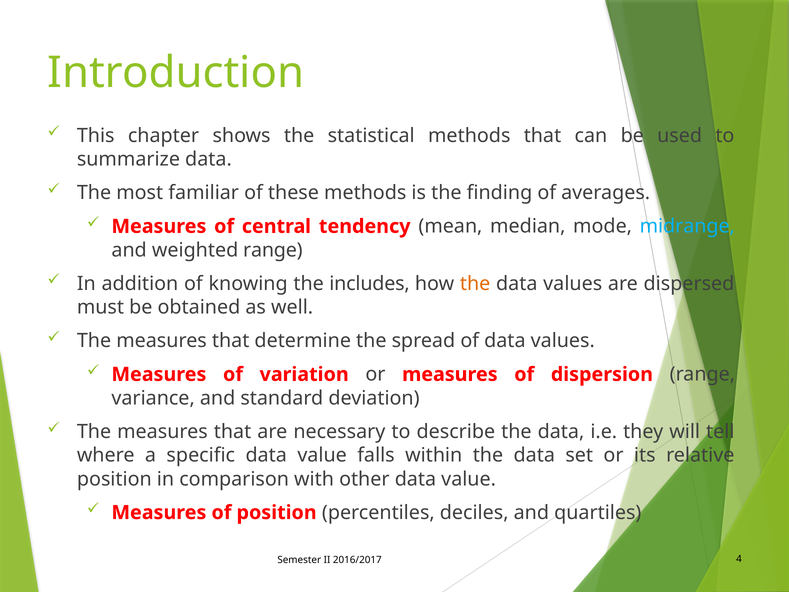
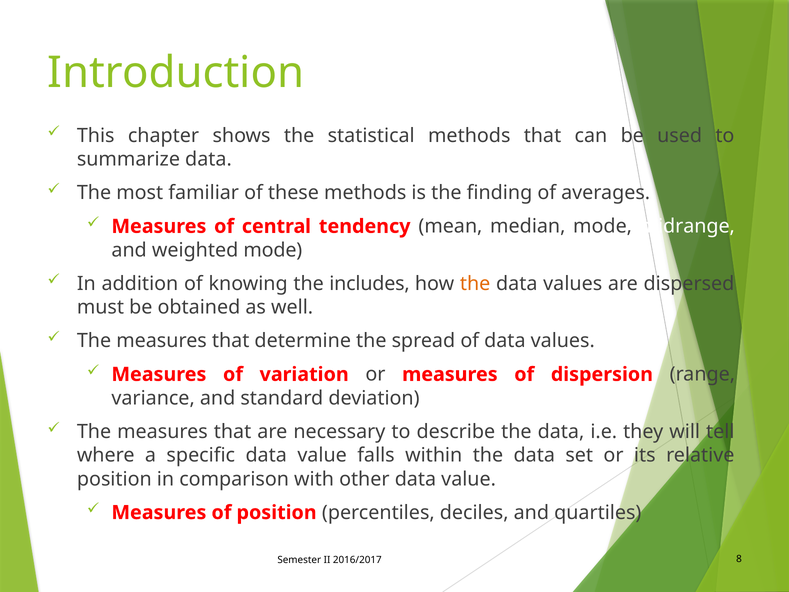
midrange colour: light blue -> white (687, 226)
weighted range: range -> mode (273, 250)
4: 4 -> 8 (739, 559)
